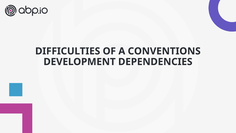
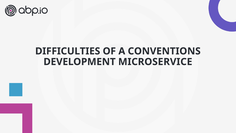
DEPENDENCIES: DEPENDENCIES -> MICROSERVICE (155, 62)
